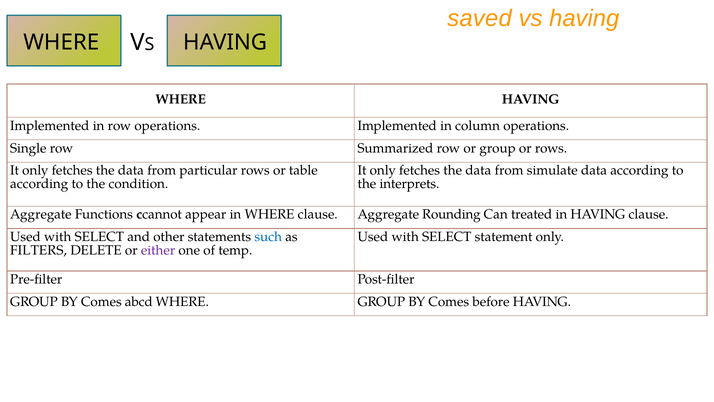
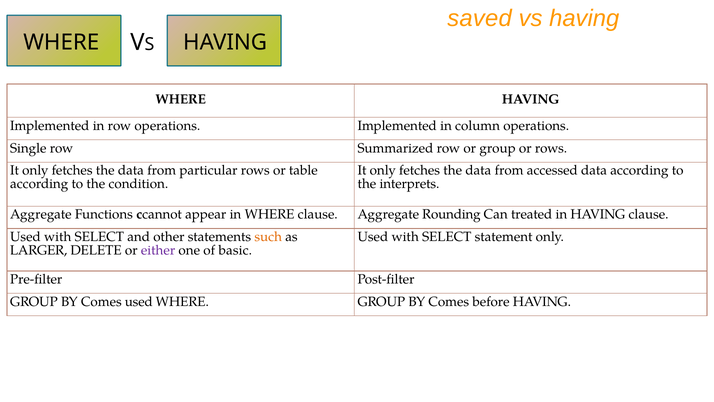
simulate: simulate -> accessed (552, 170)
such colour: blue -> orange (268, 237)
FILTERS: FILTERS -> LARGER (39, 250)
temp: temp -> basic (235, 250)
Comes abcd: abcd -> used (139, 301)
